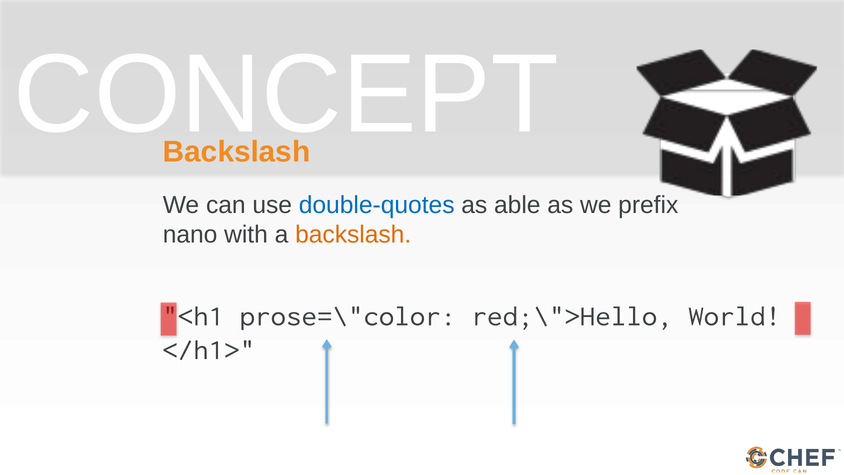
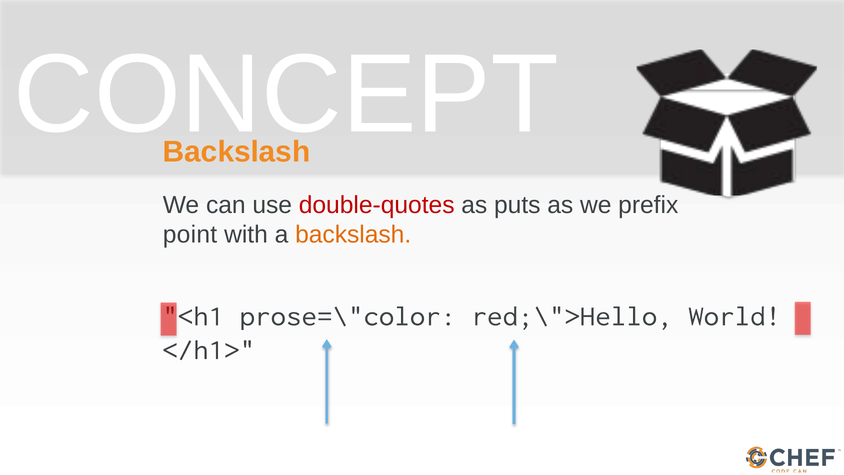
double-quotes colour: blue -> red (377, 205)
able: able -> puts (517, 205)
nano: nano -> point (190, 234)
